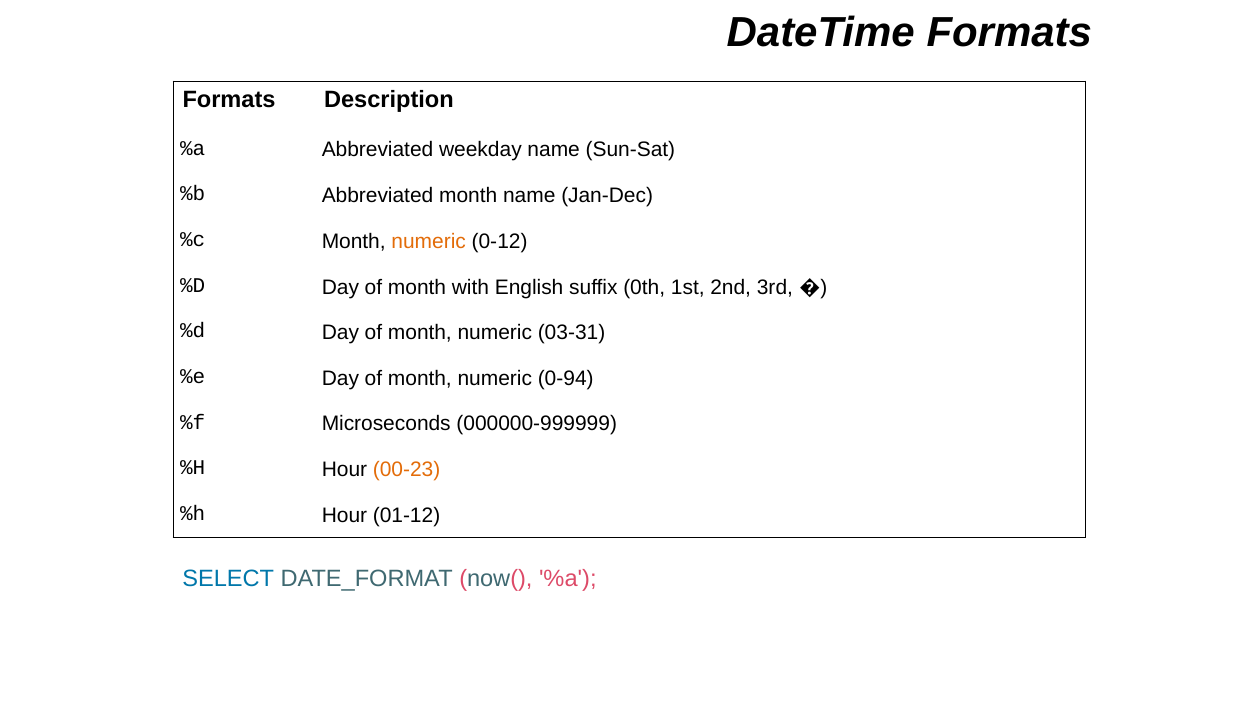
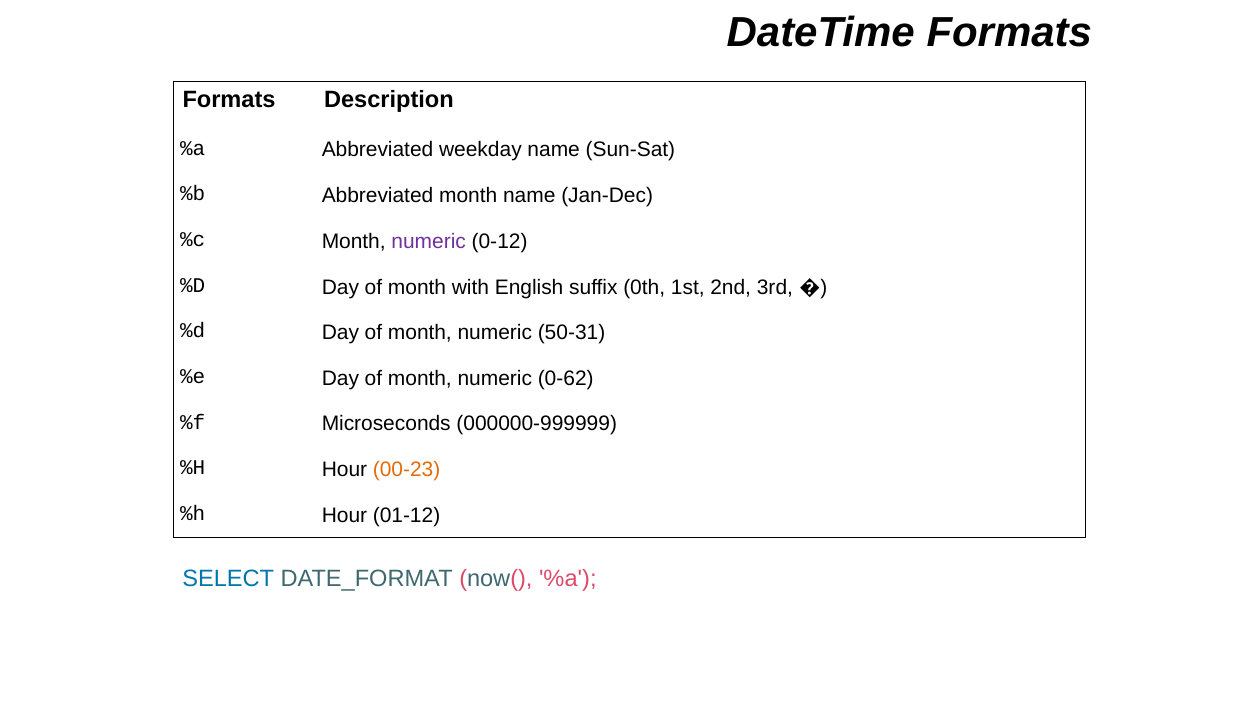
numeric colour: orange -> purple (429, 241)
03-31: 03-31 -> 50-31 (572, 333)
0-94: 0-94 -> 0-62 (566, 378)
